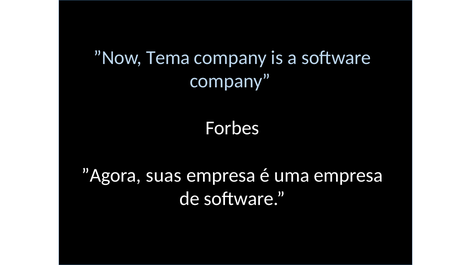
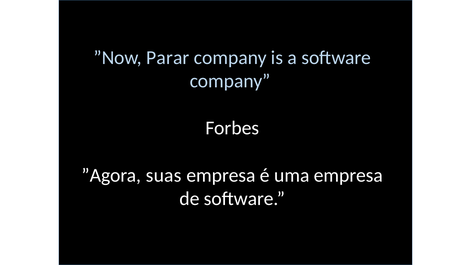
Tema: Tema -> Parar (168, 58)
